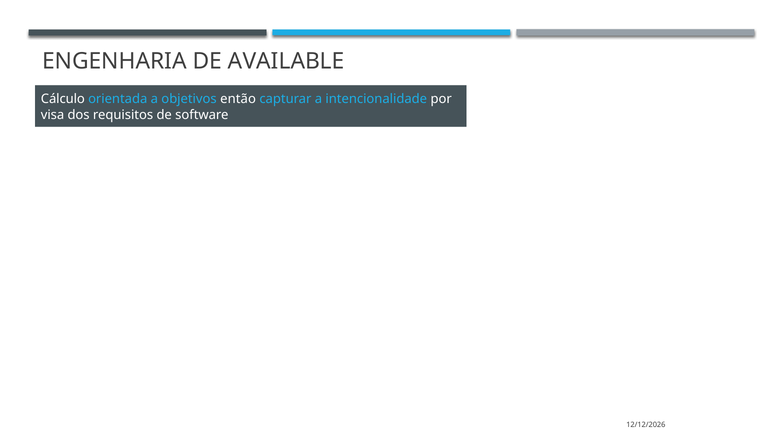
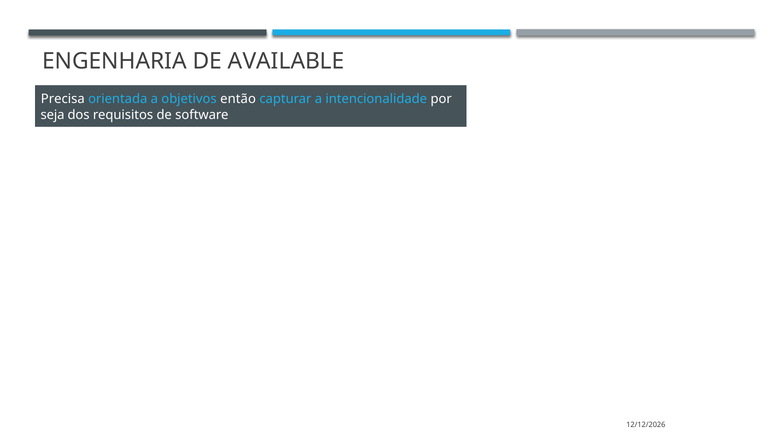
Cálculo: Cálculo -> Precisa (63, 99)
visa: visa -> seja (53, 115)
